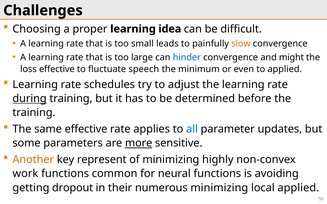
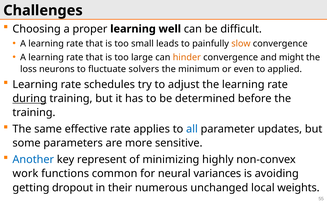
idea: idea -> well (170, 29)
hinder colour: blue -> orange (187, 57)
loss effective: effective -> neurons (57, 69)
speech: speech -> solvers (144, 69)
more underline: present -> none (139, 143)
Another colour: orange -> blue (33, 160)
neural functions: functions -> variances (217, 174)
numerous minimizing: minimizing -> unchanged (219, 188)
local applied: applied -> weights (298, 188)
